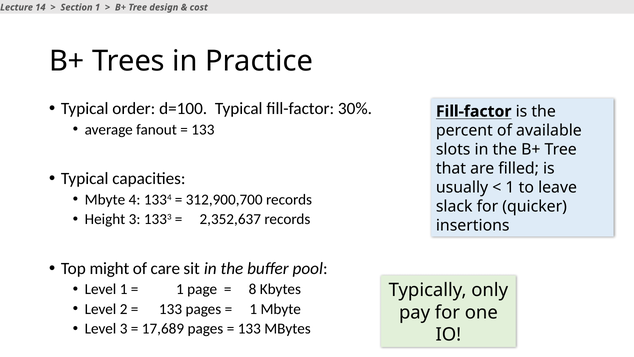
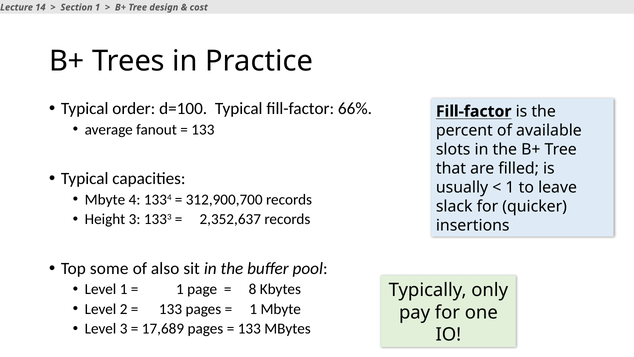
30%: 30% -> 66% (355, 109)
might: might -> some (109, 268)
care: care -> also (165, 268)
